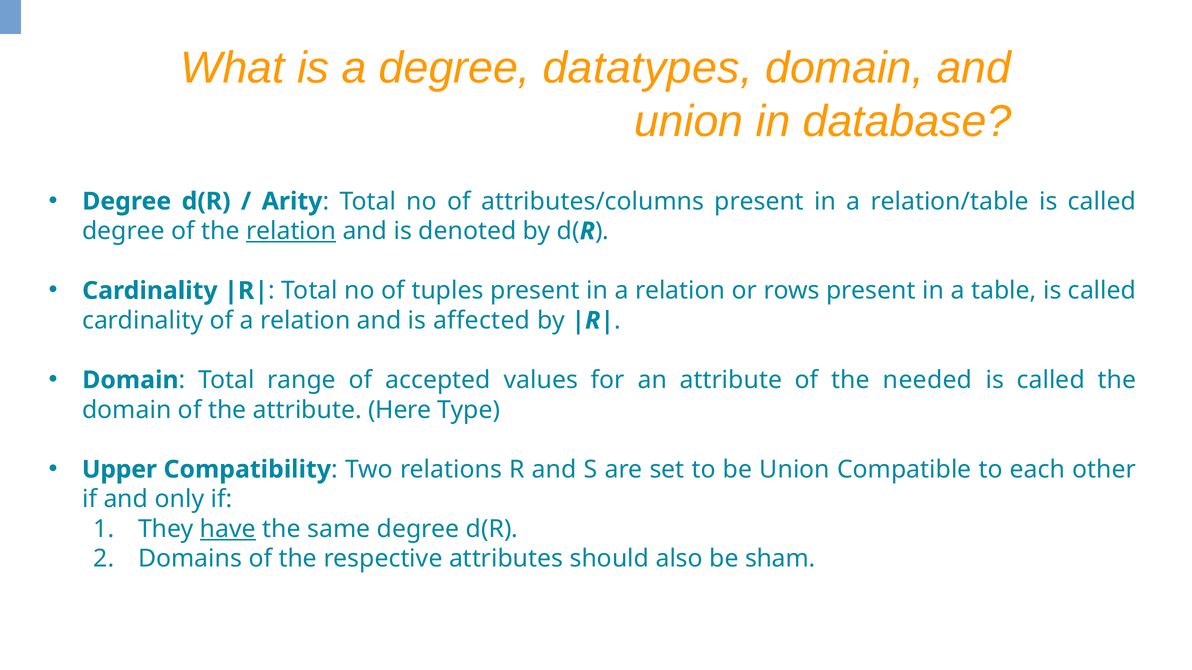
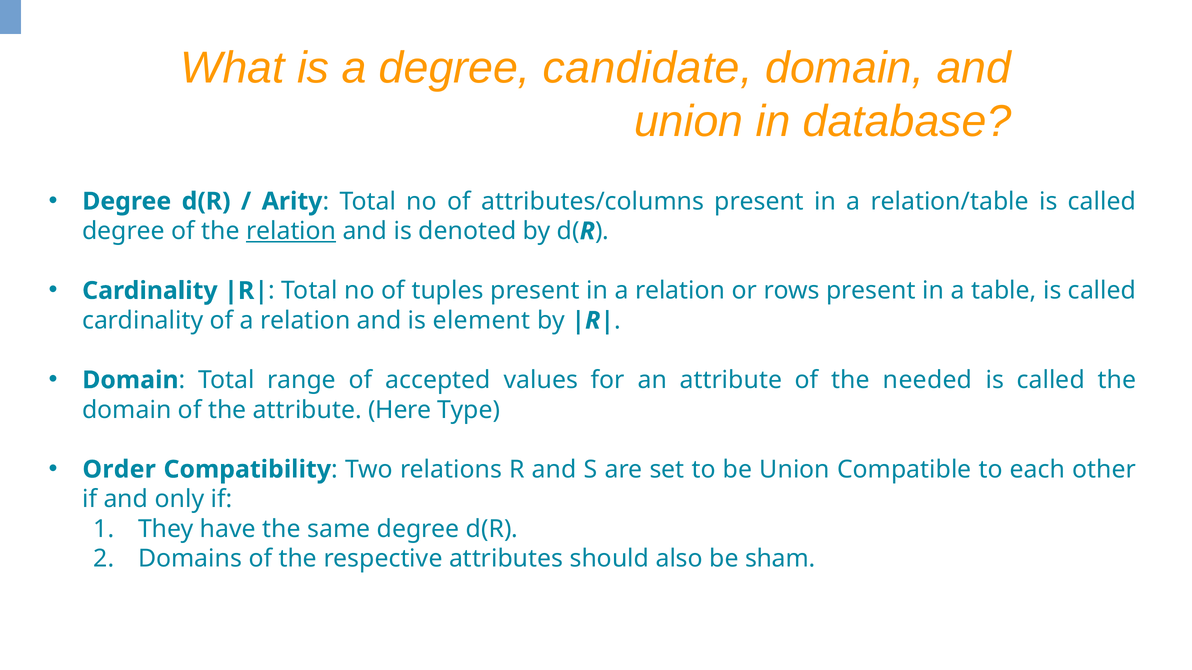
datatypes: datatypes -> candidate (648, 68)
affected: affected -> element (482, 321)
Upper: Upper -> Order (119, 470)
have underline: present -> none (228, 529)
